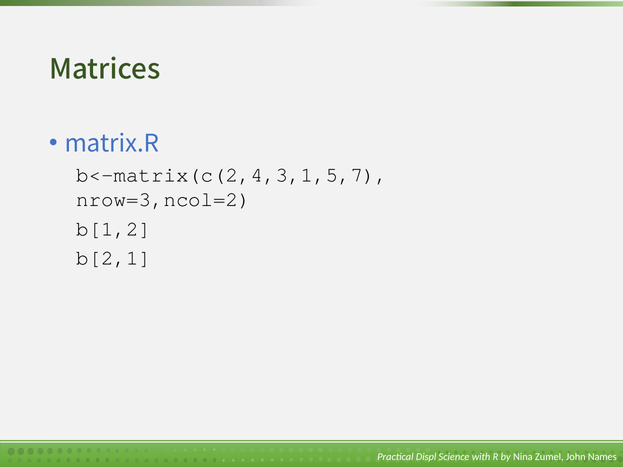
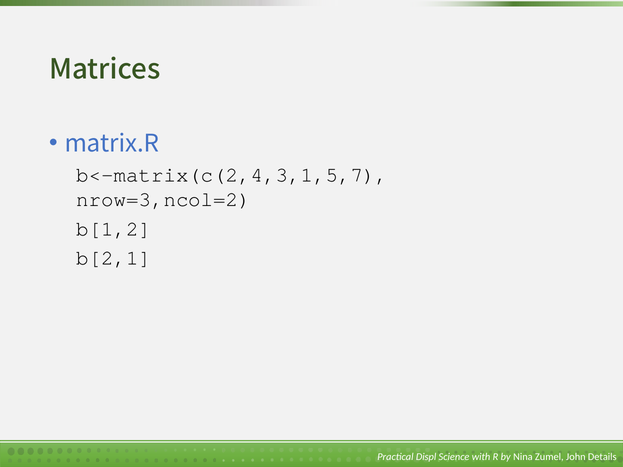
Names: Names -> Details (602, 457)
